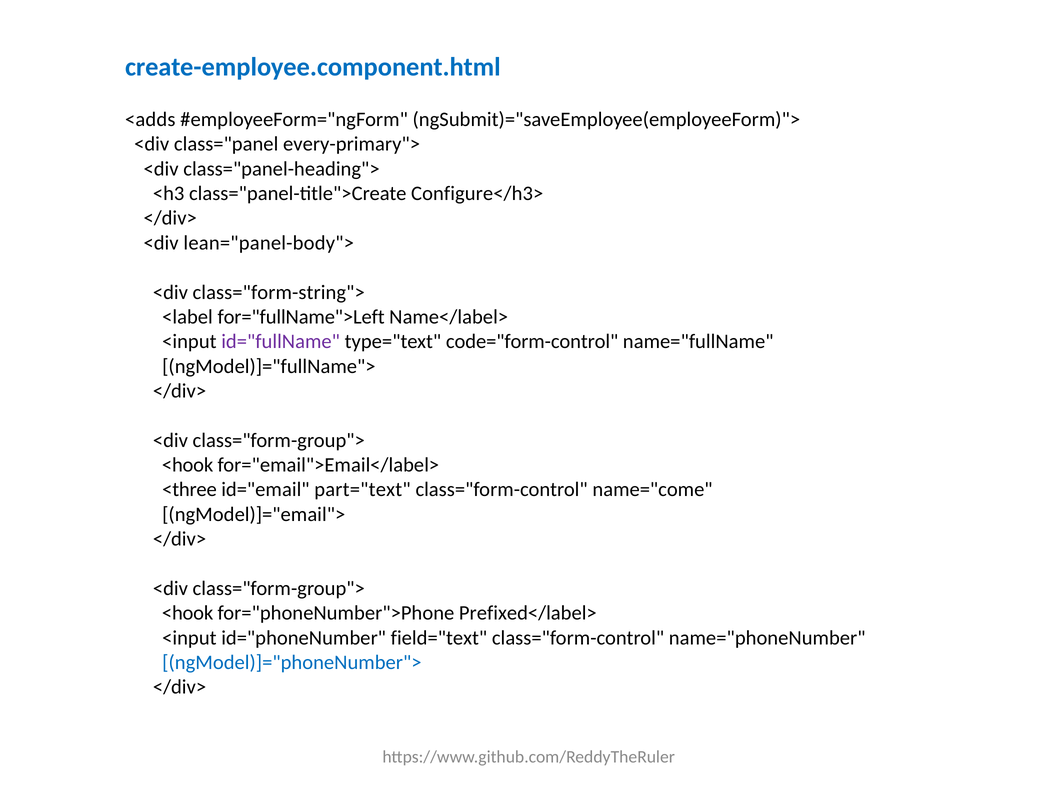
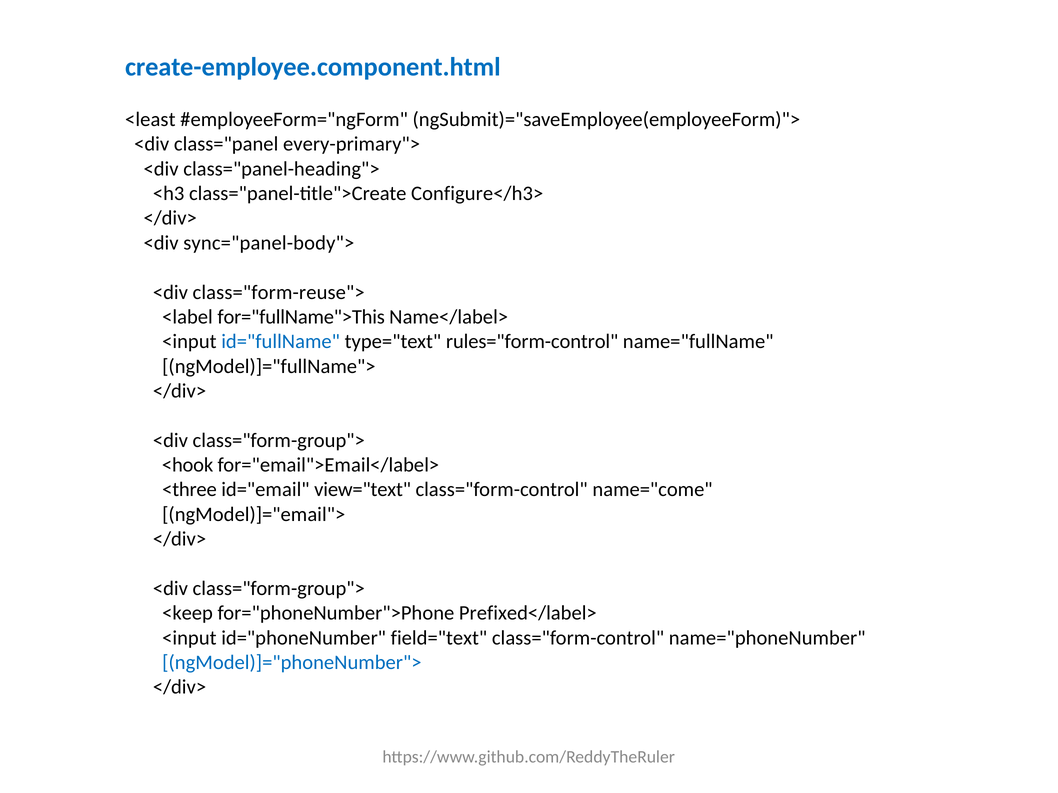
<adds: <adds -> <least (150, 120)
lean="panel-body">: lean="panel-body"> -> sync="panel-body"> (269, 243)
class="form-string">: class="form-string"> -> class="form-reuse"> (279, 292)
for="fullName">Left: for="fullName">Left -> for="fullName">This (301, 317)
id="fullName colour: purple -> blue (281, 342)
code="form-control: code="form-control -> rules="form-control (532, 342)
part="text: part="text -> view="text (363, 490)
<hook: <hook -> <keep (188, 614)
